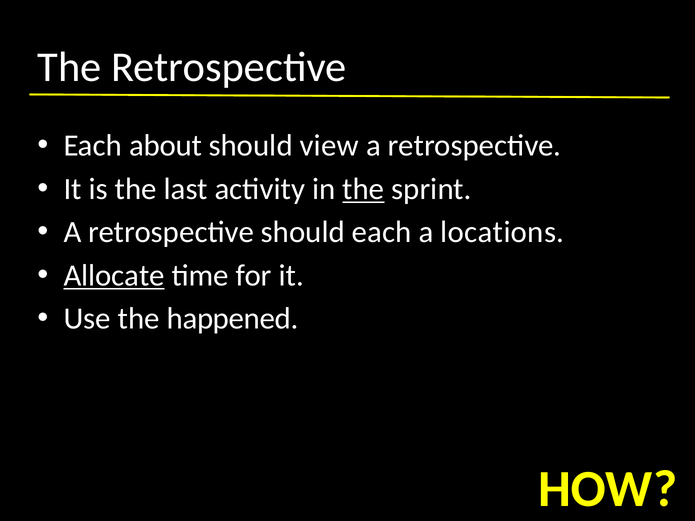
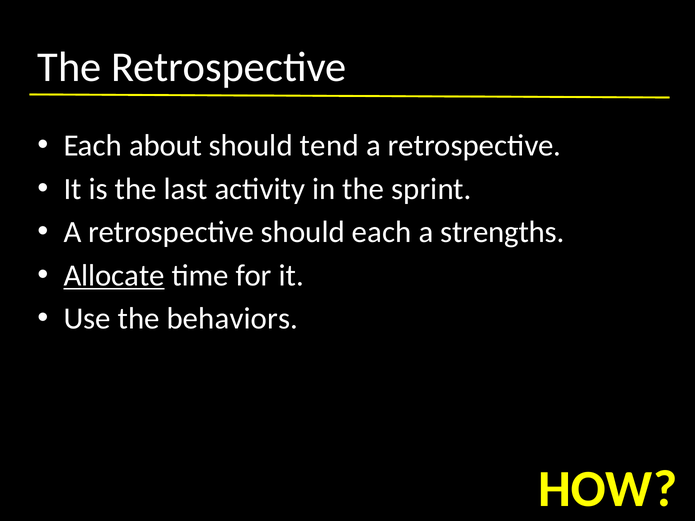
view: view -> tend (329, 146)
the underline: present -> none (363, 189)
locations: locations -> strengths (503, 232)
happened: happened -> behaviors (232, 319)
